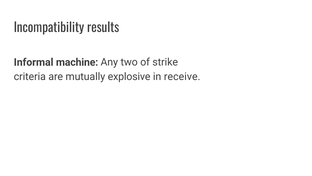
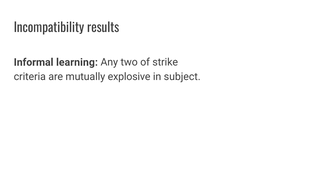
machine: machine -> learning (77, 62)
receive: receive -> subject (182, 76)
